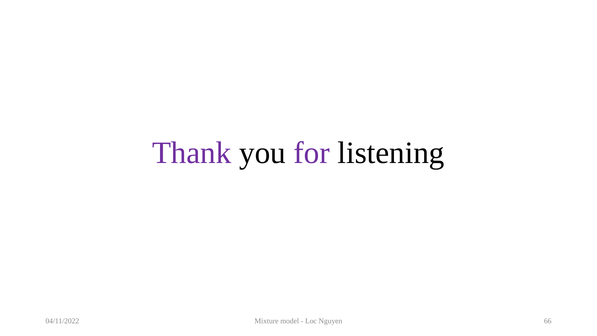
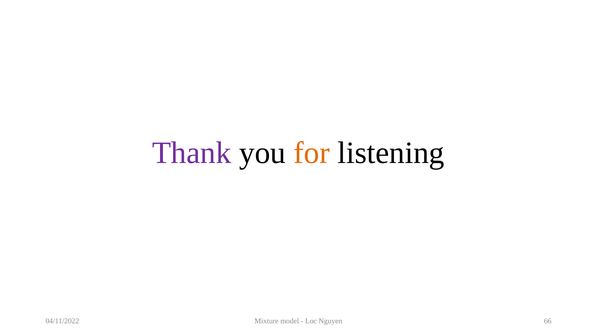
for colour: purple -> orange (312, 153)
